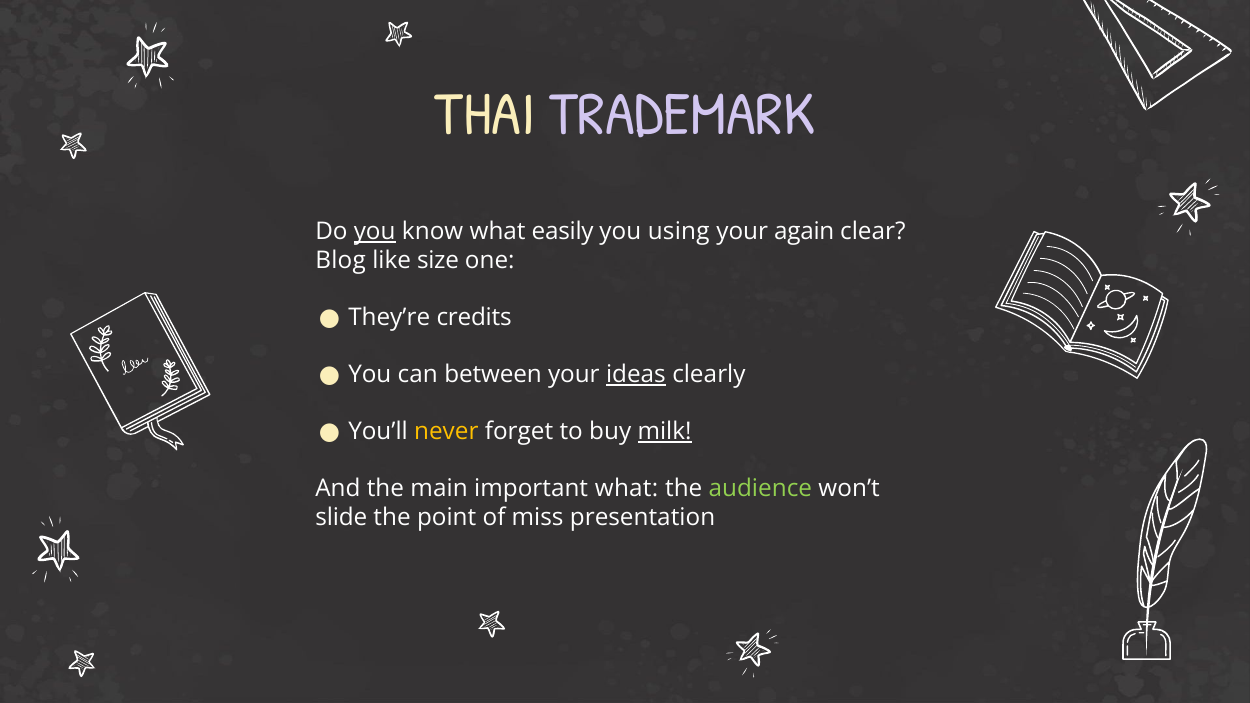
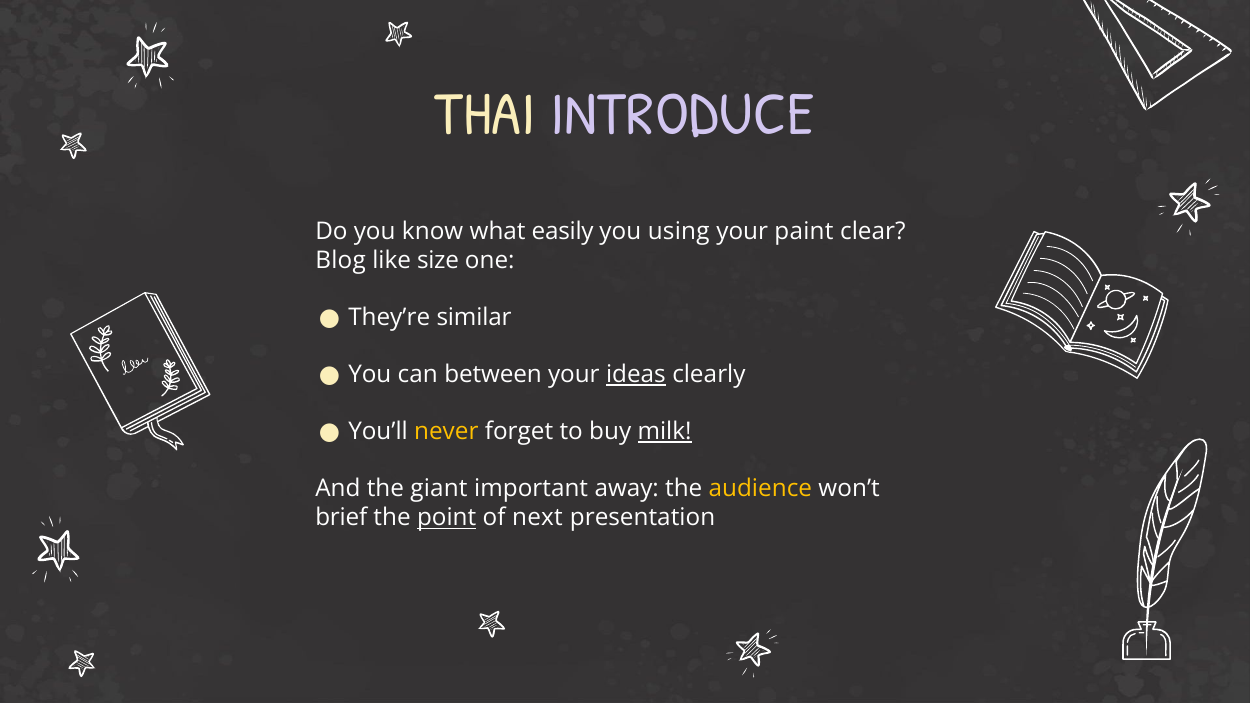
TRADEMARK: TRADEMARK -> INTRODUCE (682, 114)
you underline: present -> none (375, 232)
again: again -> paint (804, 232)
credits: credits -> similar (474, 318)
main: main -> giant (439, 489)
important what: what -> away (627, 489)
audience colour: light green -> yellow (760, 489)
slide: slide -> brief (341, 518)
point underline: none -> present (447, 518)
miss: miss -> next (537, 518)
